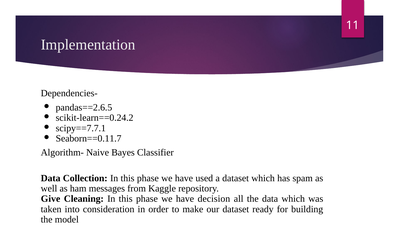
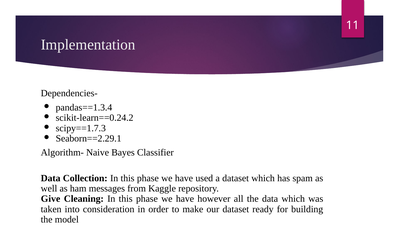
pandas==2.6.5: pandas==2.6.5 -> pandas==1.3.4 (84, 107)
scipy==7.7.1: scipy==7.7.1 -> scipy==1.7.3 (81, 128)
Seaborn==0.11.7: Seaborn==0.11.7 -> Seaborn==2.29.1 (89, 138)
decision: decision -> however (214, 198)
